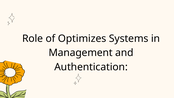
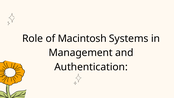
Optimizes: Optimizes -> Macintosh (82, 38)
